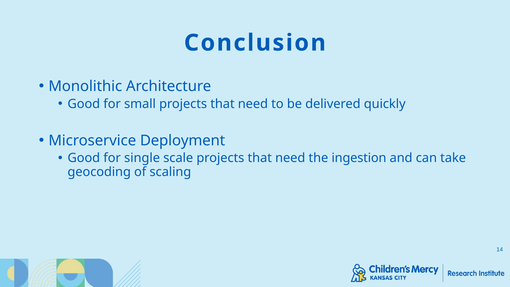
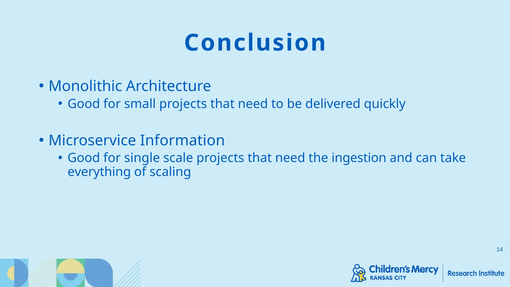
Deployment: Deployment -> Information (183, 140)
geocoding: geocoding -> everything (99, 172)
